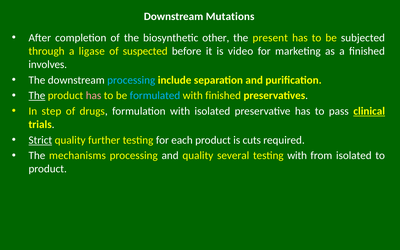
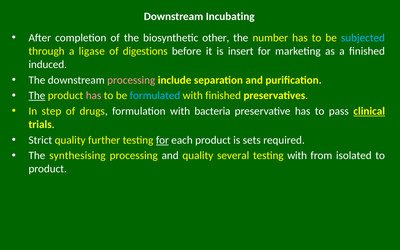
Mutations: Mutations -> Incubating (230, 17)
present: present -> number (270, 38)
subjected colour: white -> light blue (363, 38)
suspected: suspected -> digestions (145, 51)
video: video -> insert (241, 51)
involves: involves -> induced (48, 65)
processing colour: light blue -> pink (131, 80)
with isolated: isolated -> bacteria (212, 111)
Strict underline: present -> none (40, 140)
for underline: none -> present (162, 140)
cuts: cuts -> sets (252, 140)
mechanisms: mechanisms -> synthesising (77, 156)
